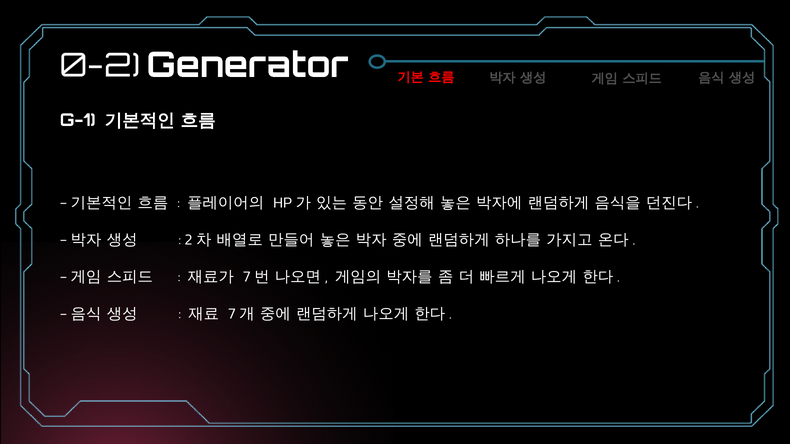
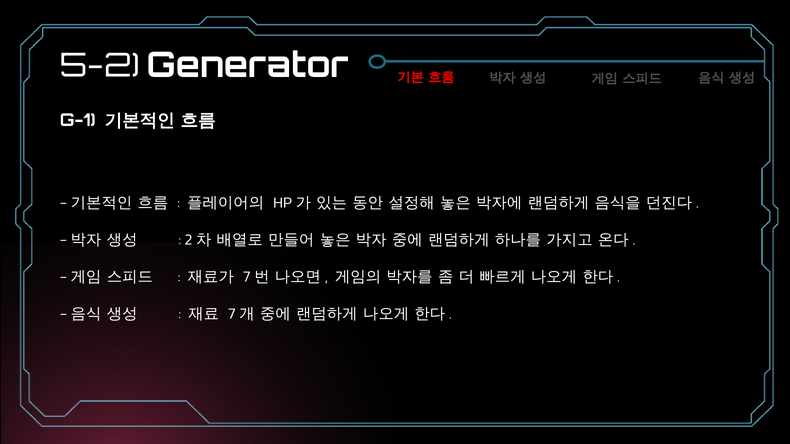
0-2: 0-2 -> 5-2 (100, 66)
